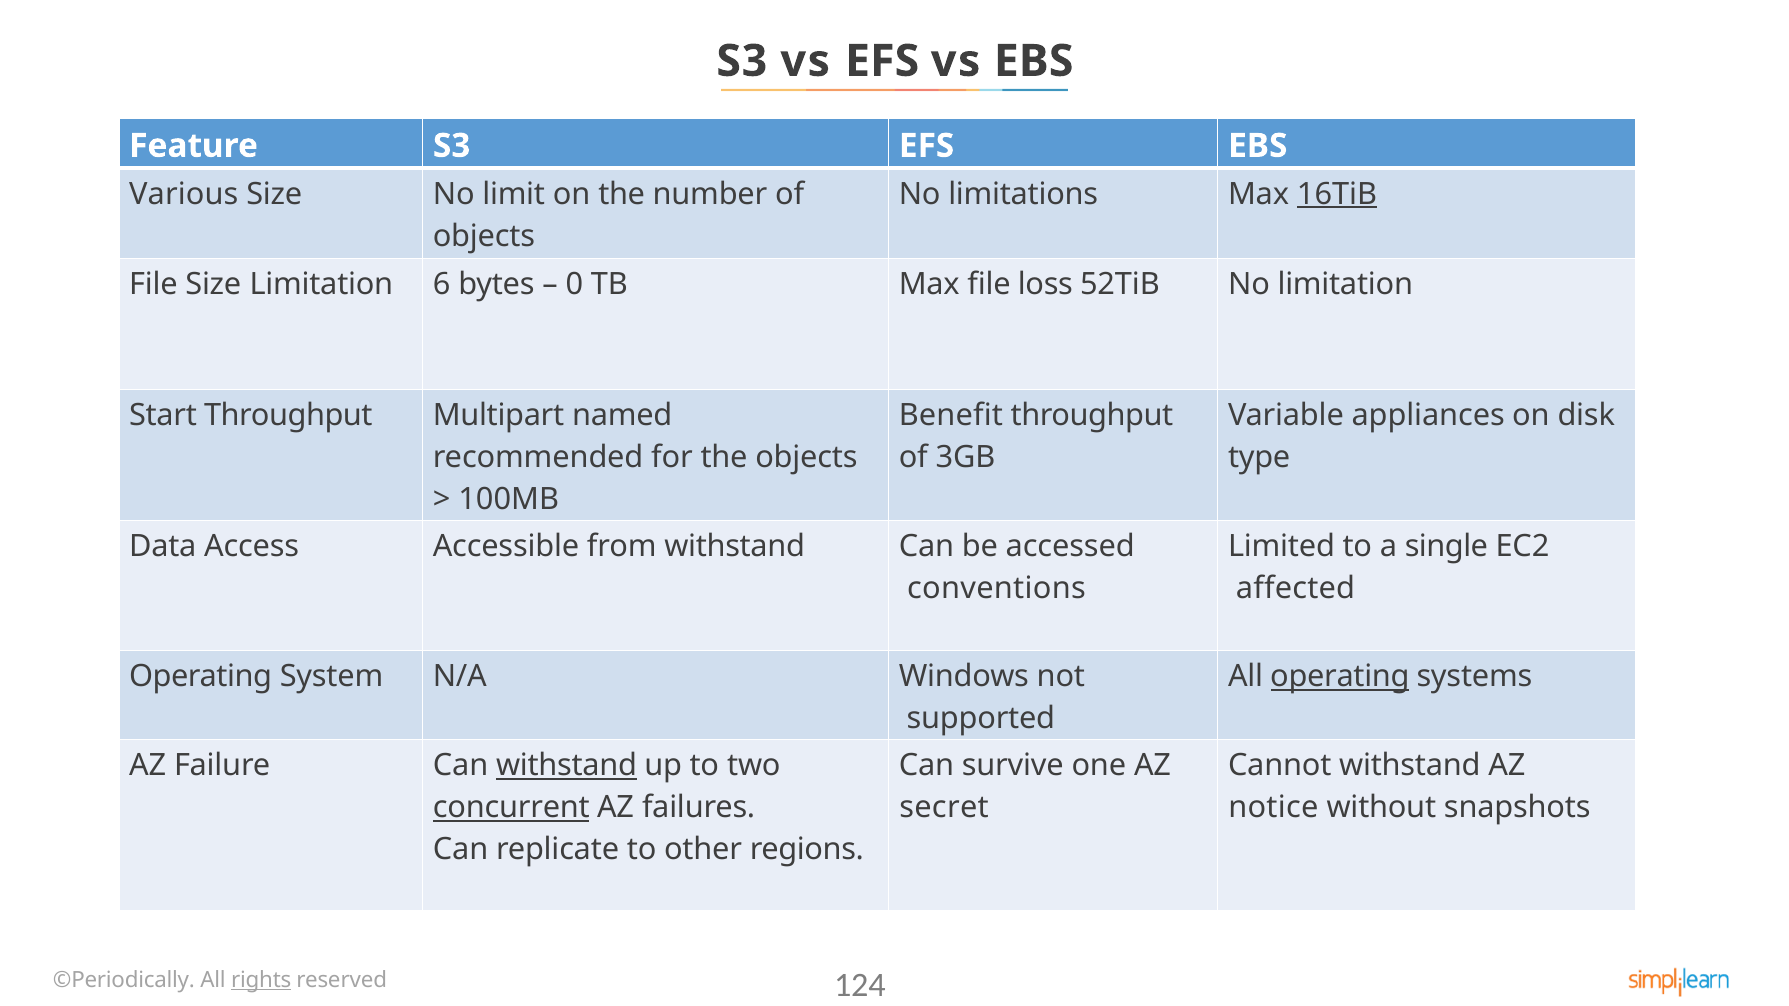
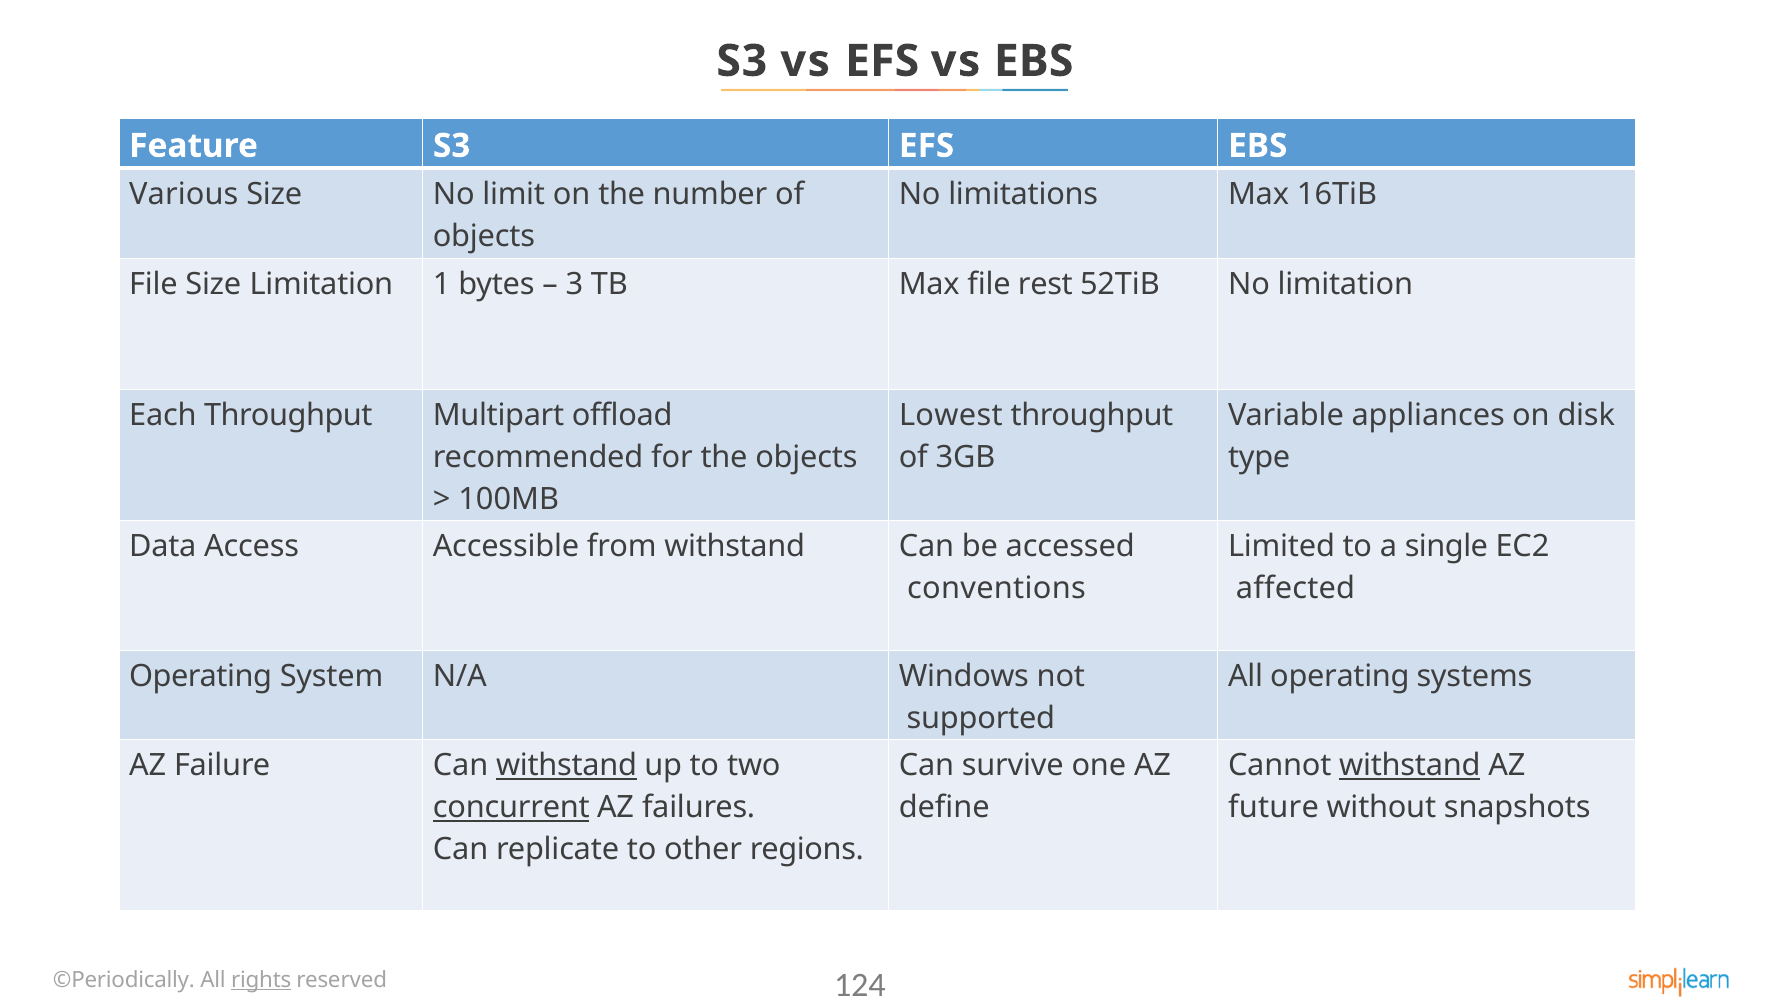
16TiB underline: present -> none (1337, 194)
6: 6 -> 1 (442, 285)
0: 0 -> 3 (574, 285)
loss: loss -> rest (1045, 285)
Start: Start -> Each (163, 416)
named: named -> offload (622, 416)
Benefit: Benefit -> Lowest (951, 416)
operating underline: present -> none (1340, 677)
withstand underline: none -> present (1410, 766)
secret: secret -> define (944, 808)
notice: notice -> future (1273, 808)
